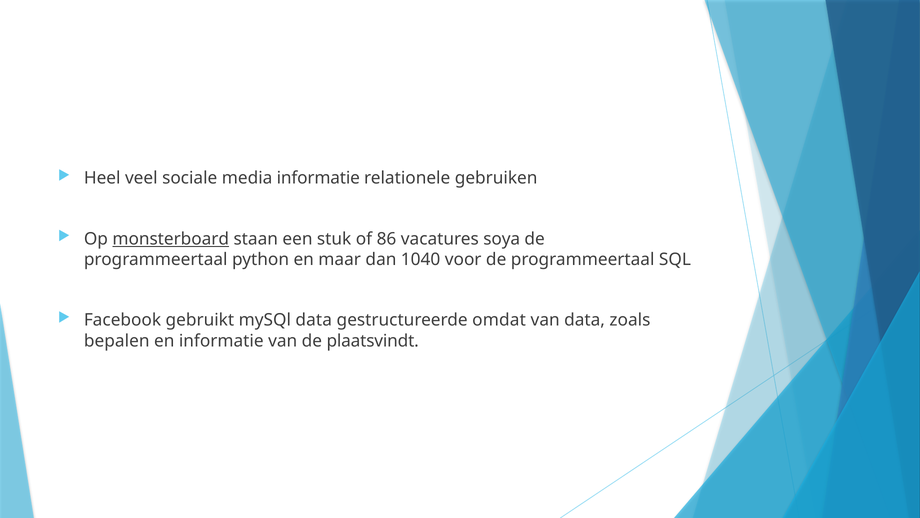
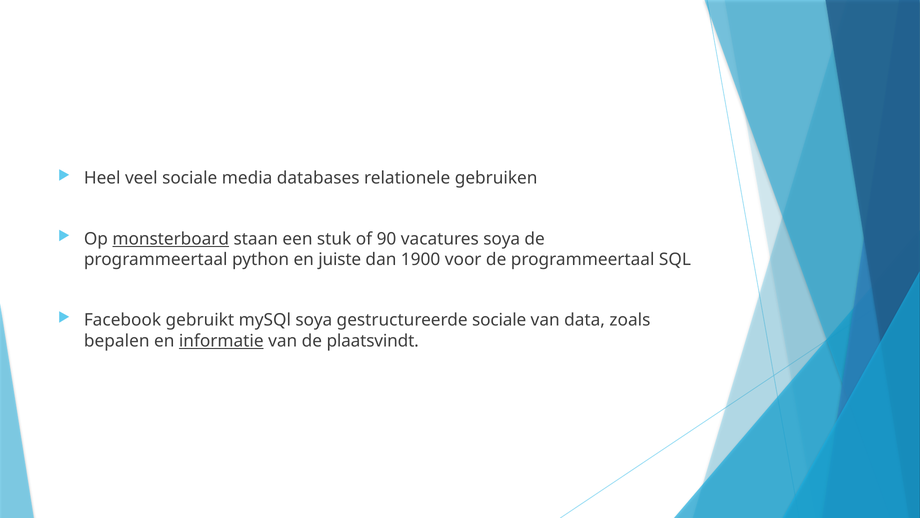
media informatie: informatie -> databases (318, 178)
86: 86 -> 90 (387, 239)
maar: maar -> juiste (340, 259)
1040: 1040 -> 1900 (421, 259)
mySQl data: data -> soya (314, 320)
gestructureerde omdat: omdat -> sociale (499, 320)
informatie underline: none -> present (221, 341)
